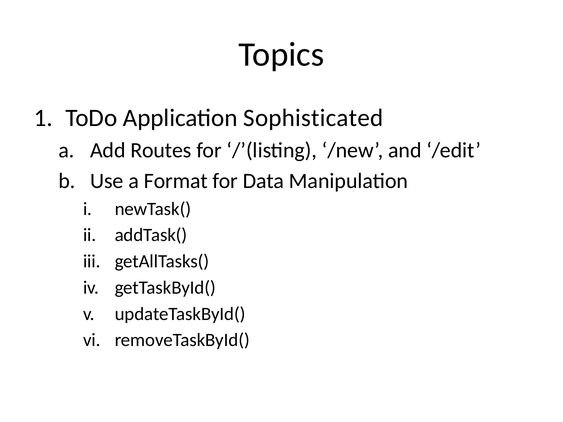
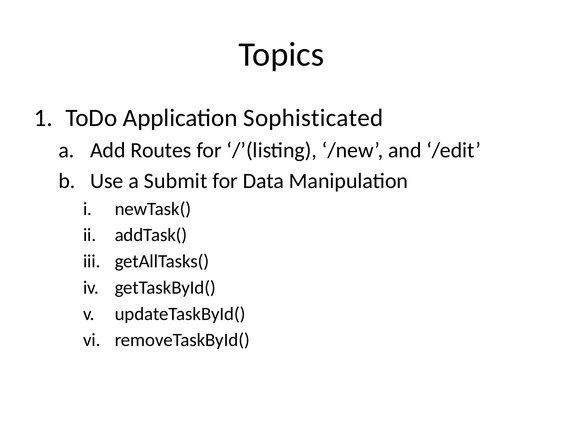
Format: Format -> Submit (176, 181)
